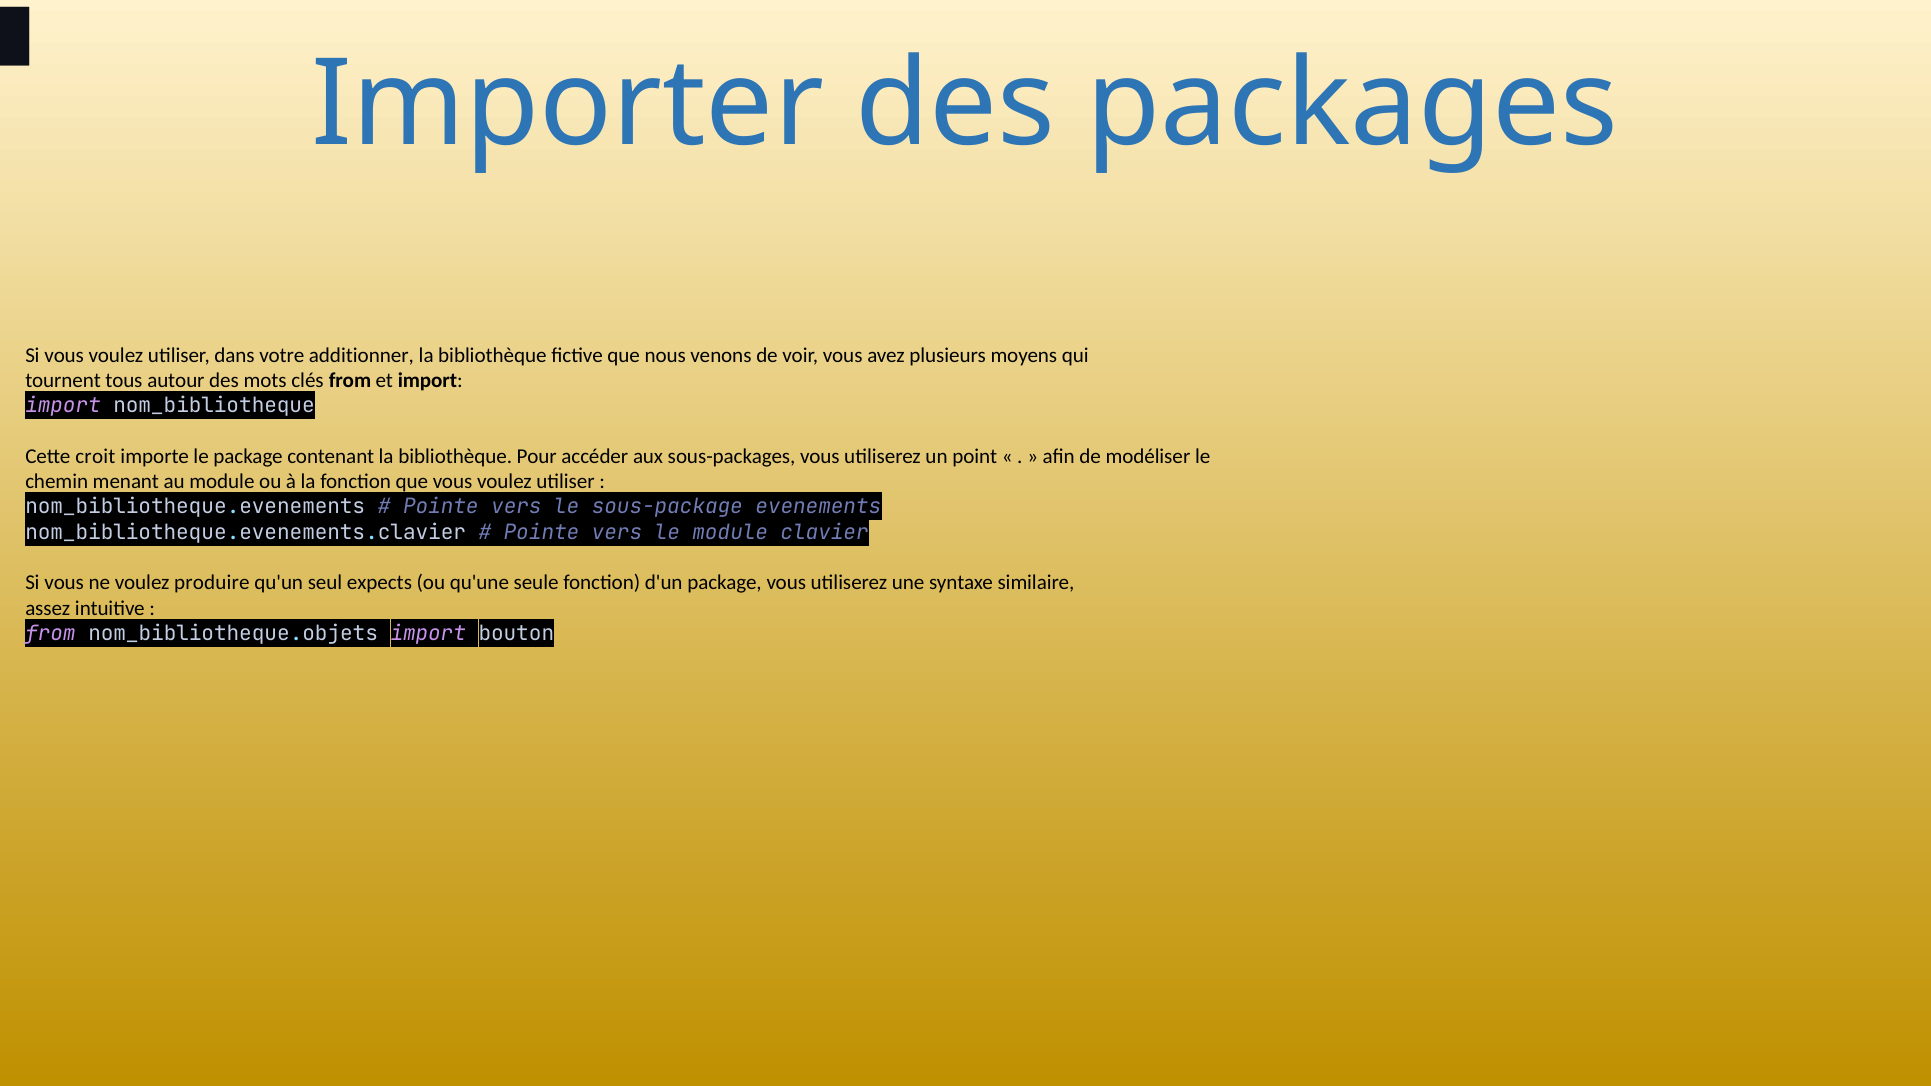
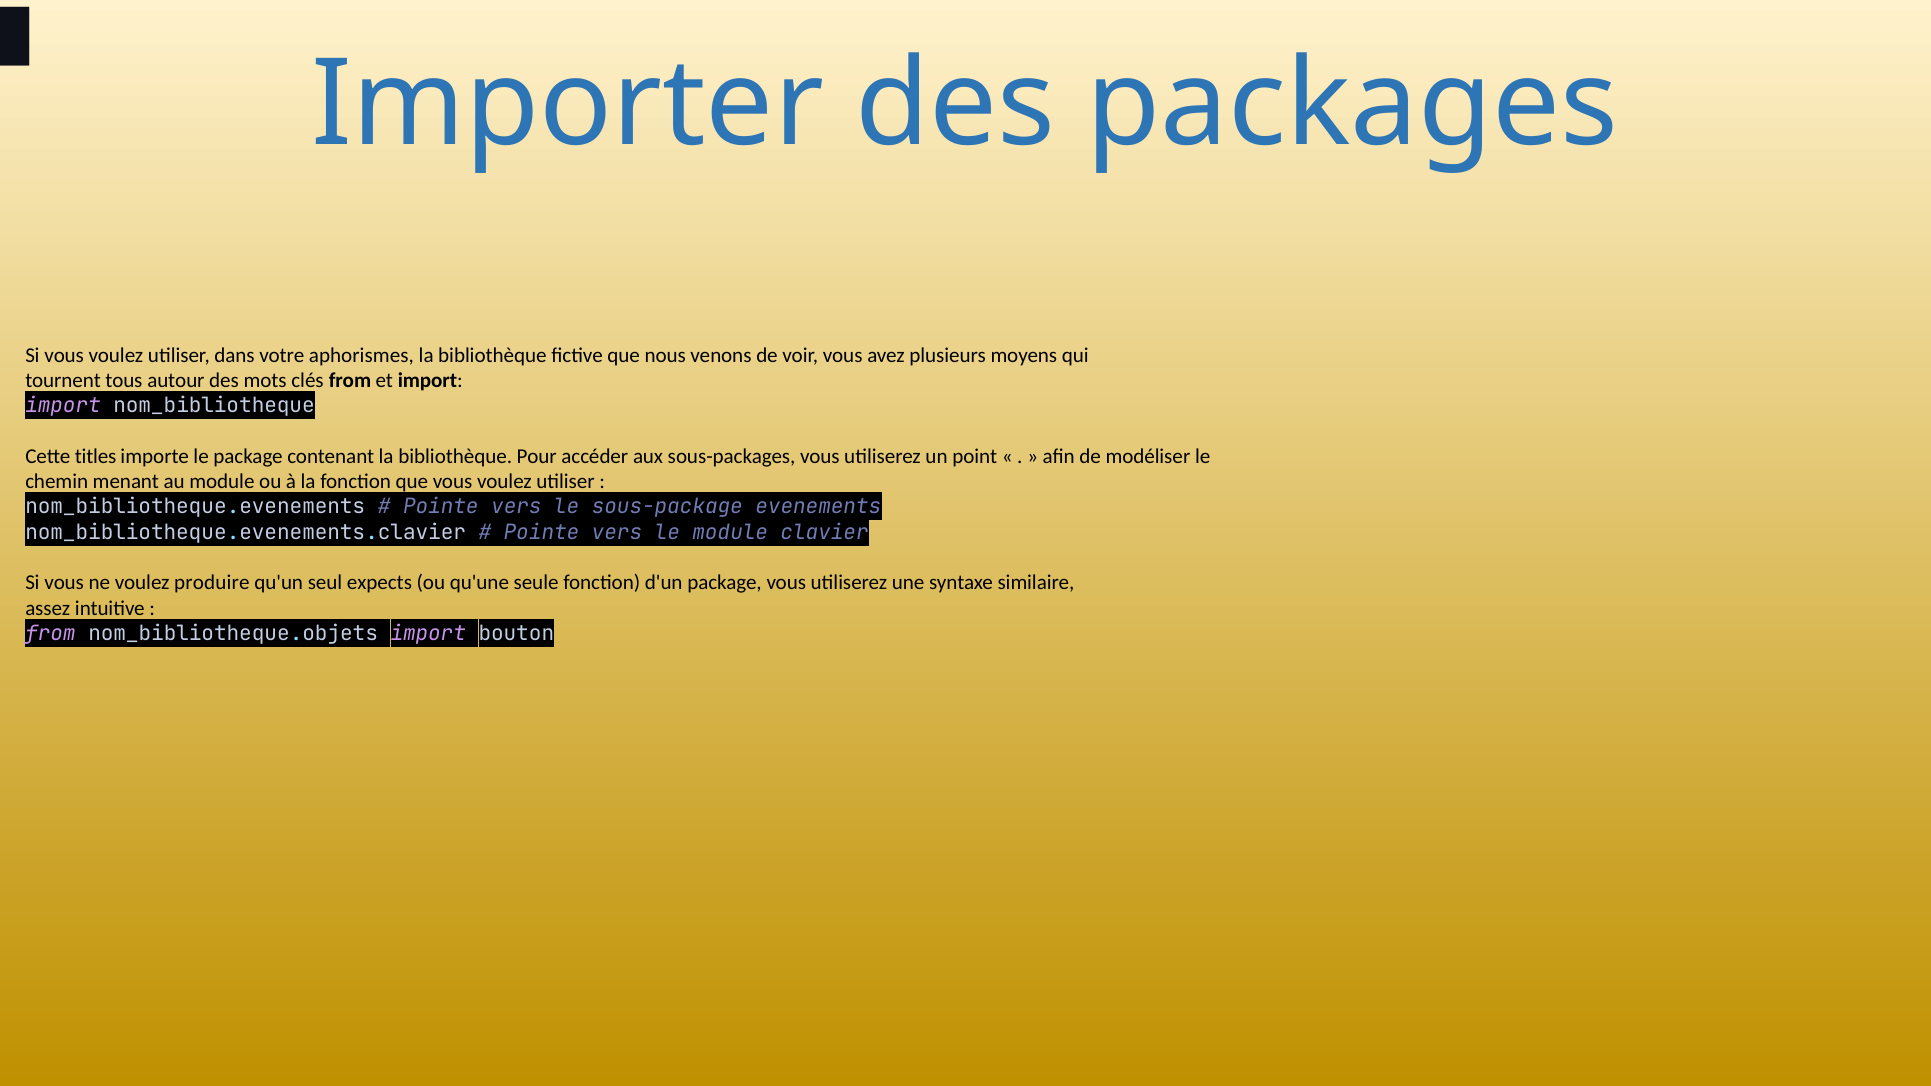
additionner: additionner -> aphorismes (361, 355)
croit: croit -> titles (96, 456)
